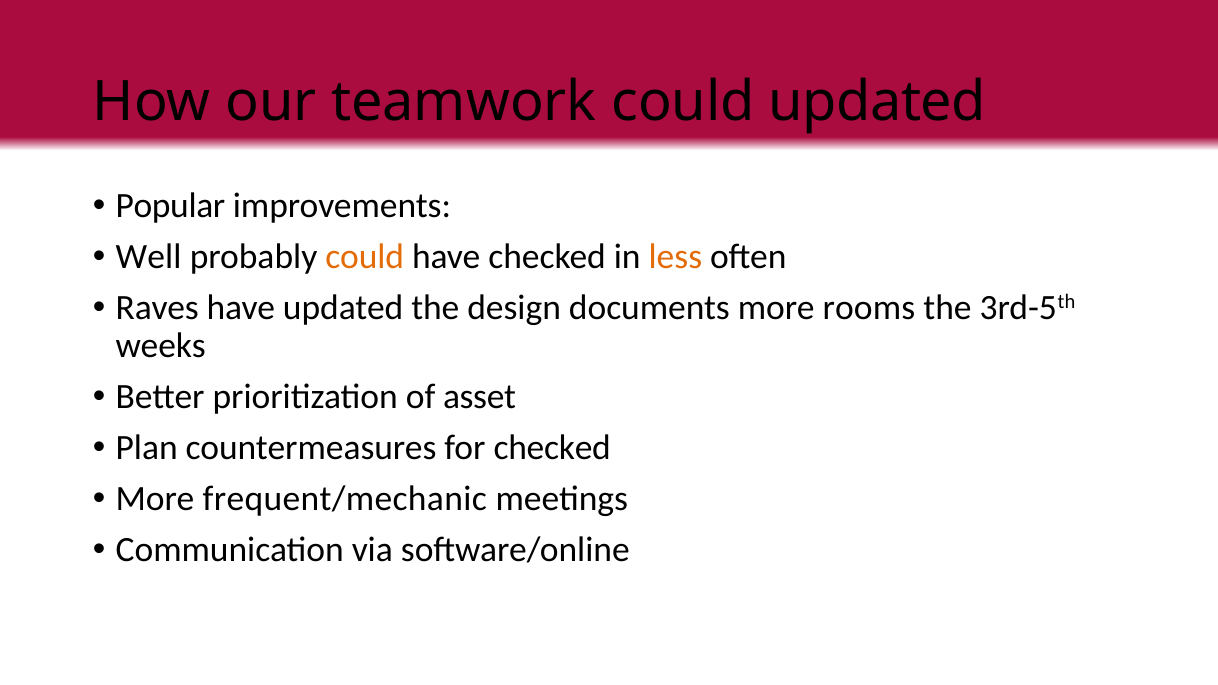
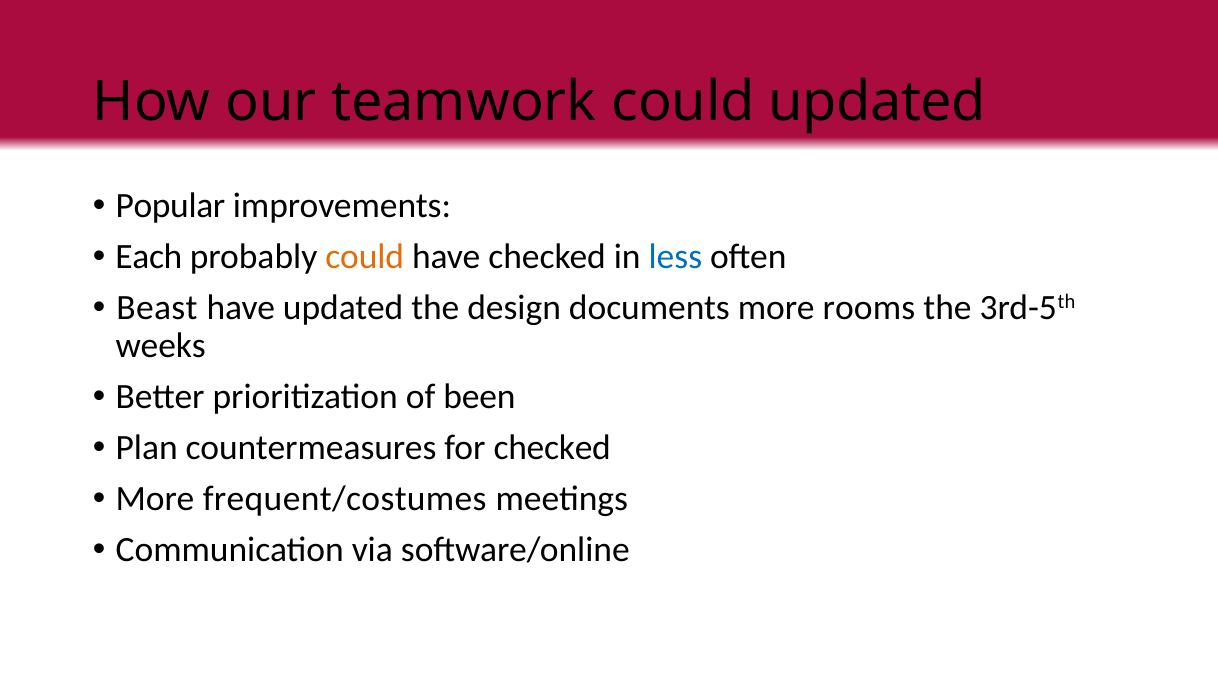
Well: Well -> Each (149, 257)
less colour: orange -> blue (675, 257)
Raves: Raves -> Beast (157, 308)
asset: asset -> been (479, 397)
frequent/mechanic: frequent/mechanic -> frequent/costumes (345, 499)
